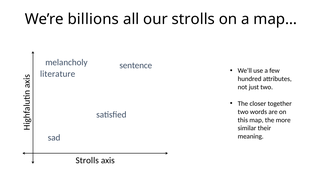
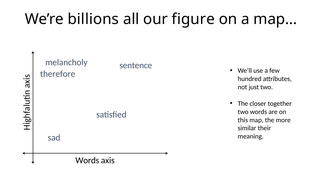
our strolls: strolls -> figure (193, 19)
literature: literature -> therefore (58, 74)
Strolls: Strolls -> Words (87, 160)
